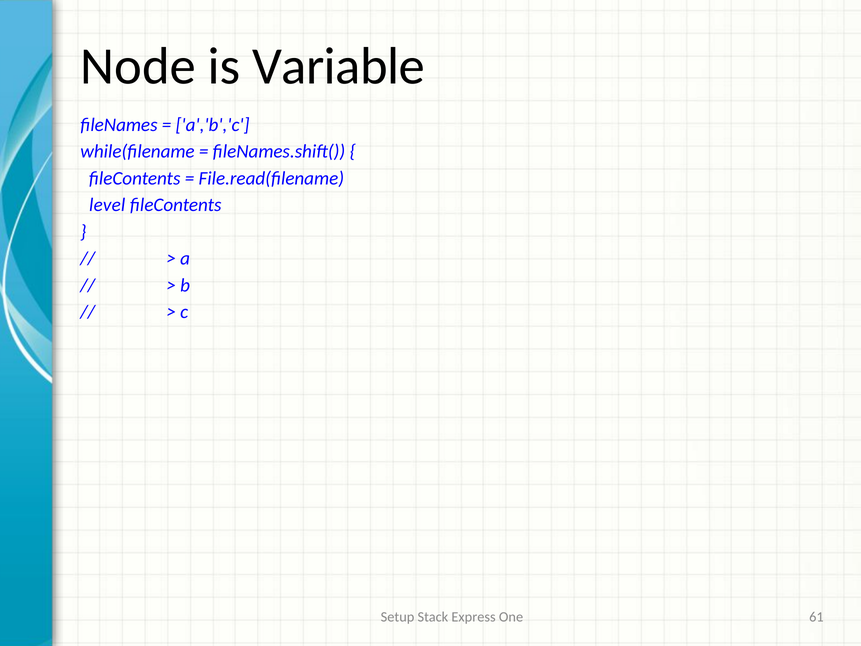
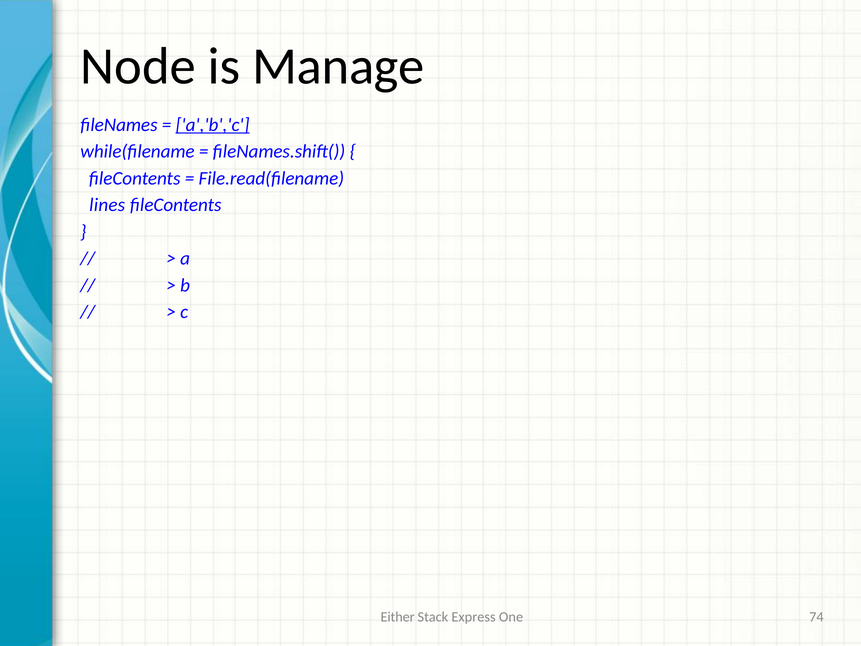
Variable: Variable -> Manage (338, 67)
a','b','c underline: none -> present (213, 125)
level: level -> lines (107, 205)
Setup: Setup -> Either (398, 617)
61: 61 -> 74 (816, 617)
